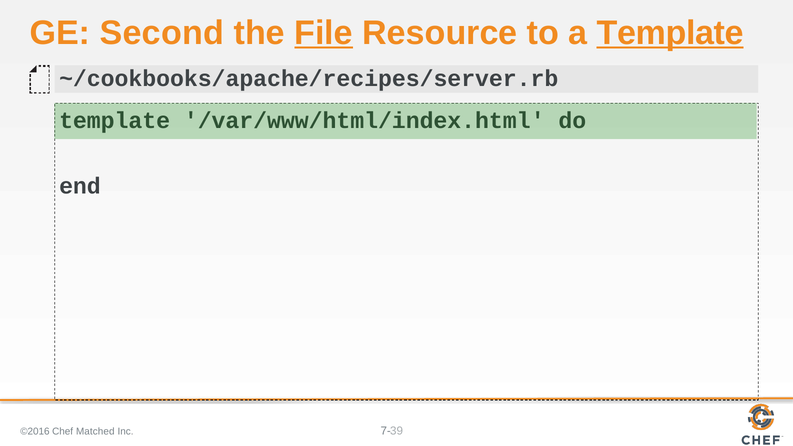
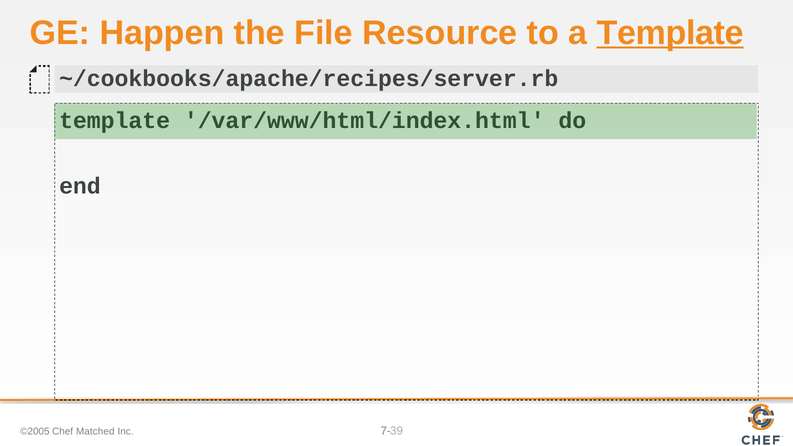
Second: Second -> Happen (162, 33)
File underline: present -> none (324, 33)
©2016: ©2016 -> ©2005 (35, 432)
